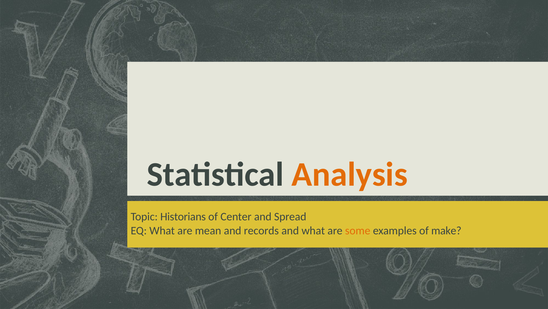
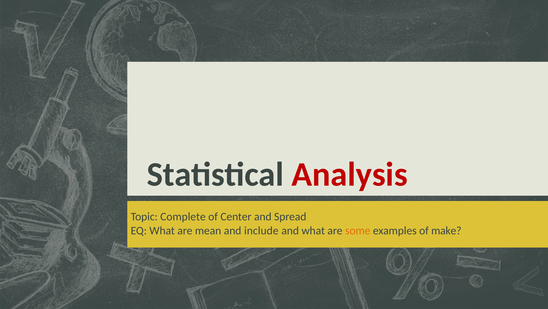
Analysis colour: orange -> red (350, 174)
Historians: Historians -> Complete (183, 216)
records: records -> include (261, 230)
